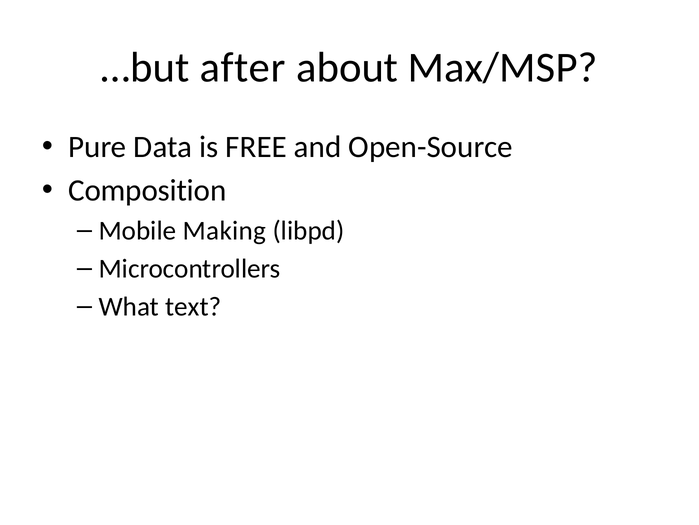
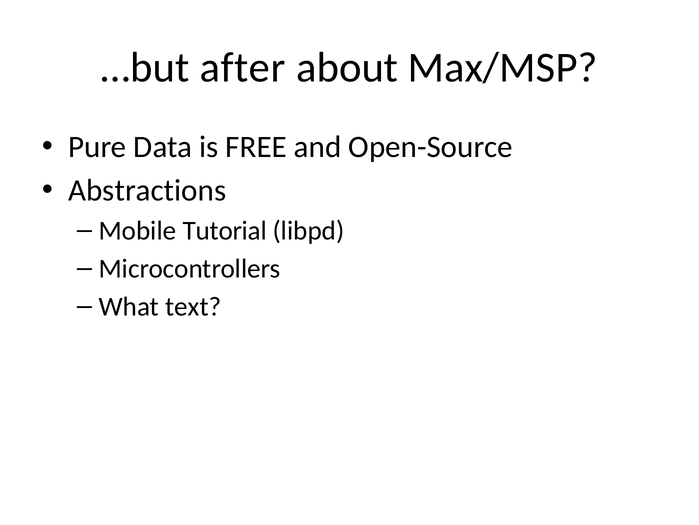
Composition: Composition -> Abstractions (147, 190)
Making: Making -> Tutorial (225, 230)
